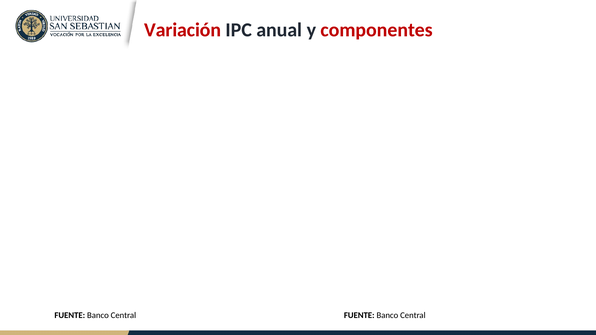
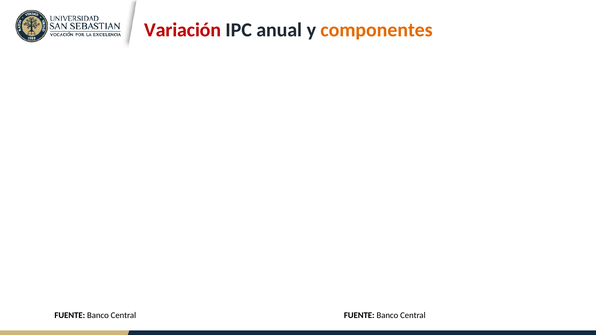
componentes colour: red -> orange (377, 30)
